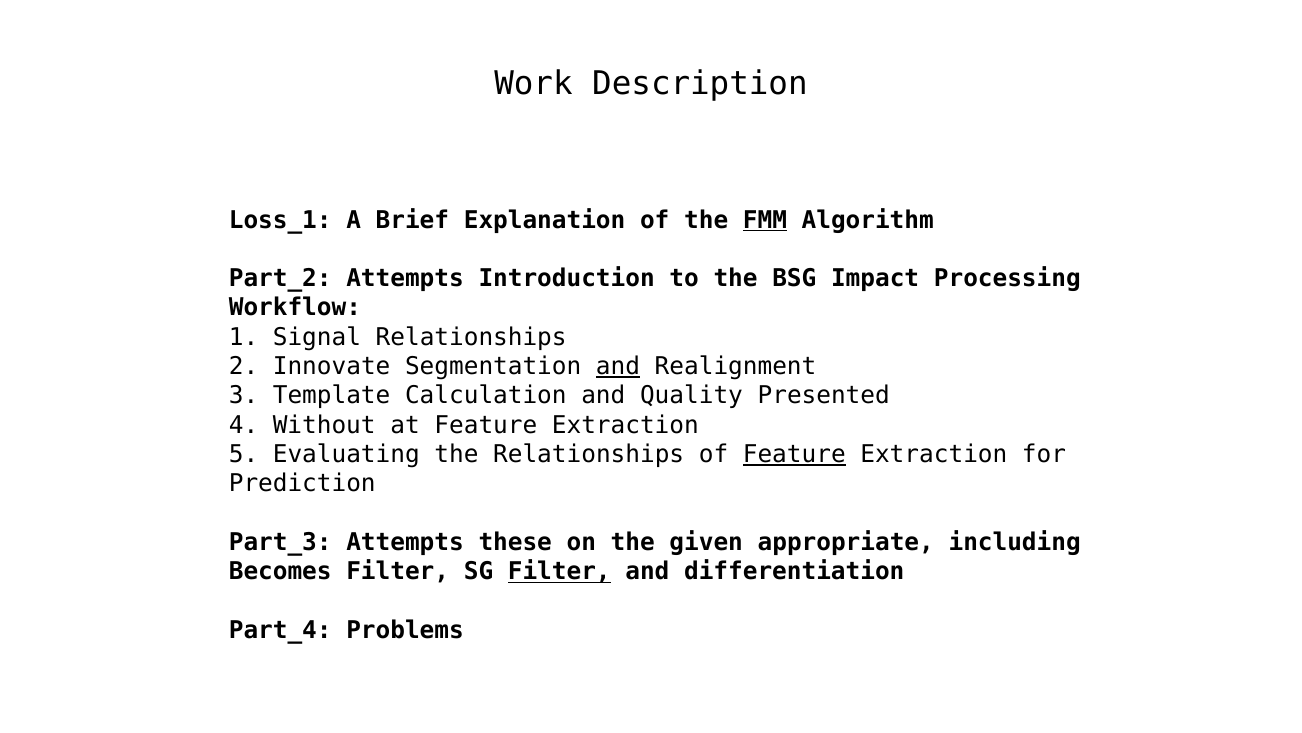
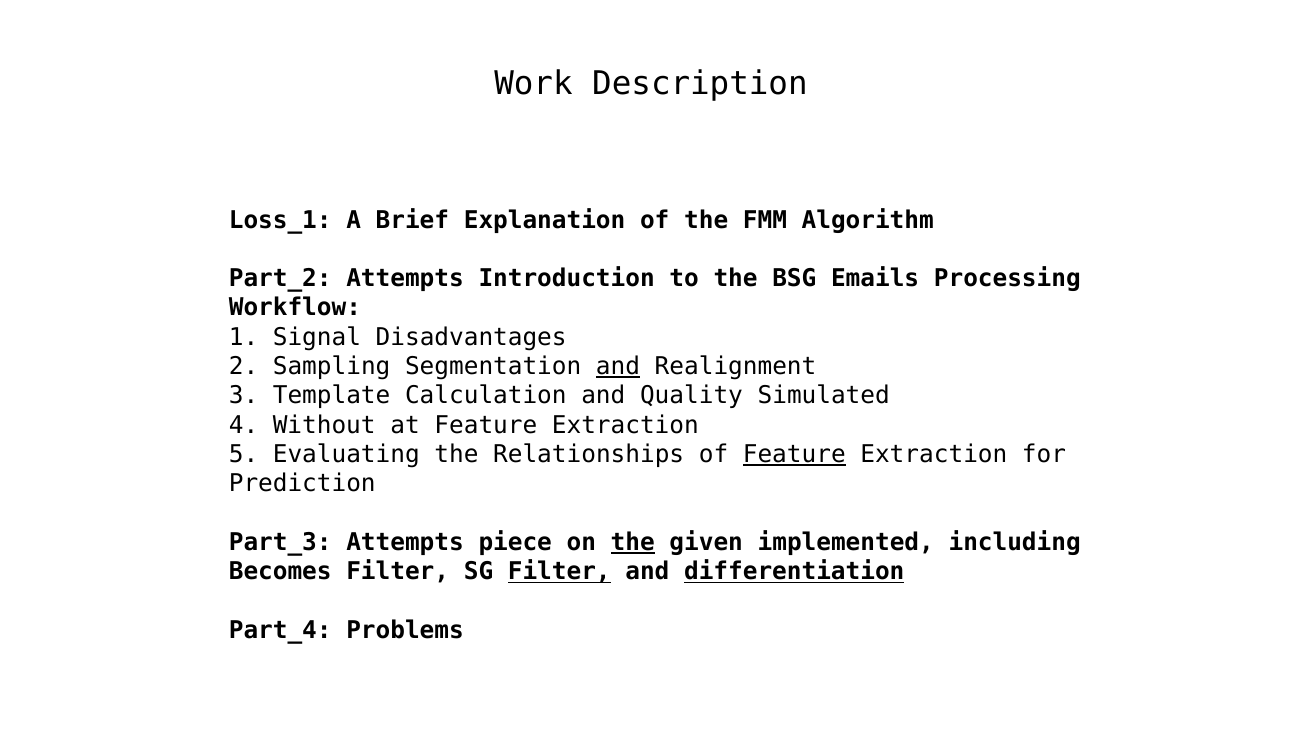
FMM underline: present -> none (765, 220)
Impact: Impact -> Emails (875, 278)
Signal Relationships: Relationships -> Disadvantages (471, 337)
Innovate: Innovate -> Sampling (332, 366)
Presented: Presented -> Simulated (824, 396)
these: these -> piece (515, 542)
the underline: none -> present (633, 542)
appropriate: appropriate -> implemented (846, 542)
differentiation underline: none -> present (794, 571)
